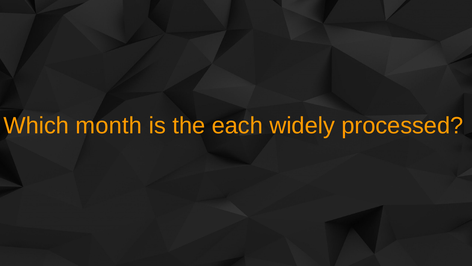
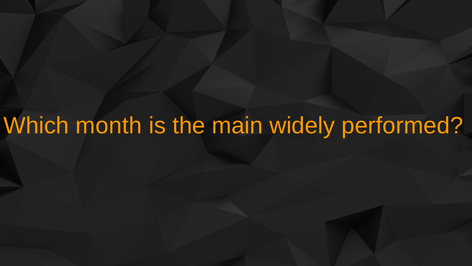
each: each -> main (237, 126)
processed: processed -> performed (402, 126)
